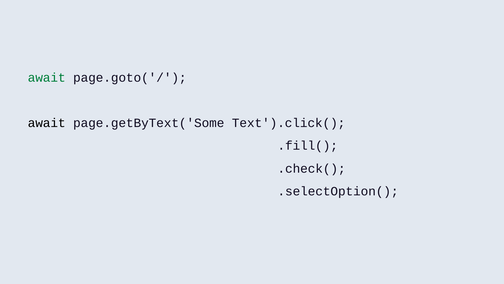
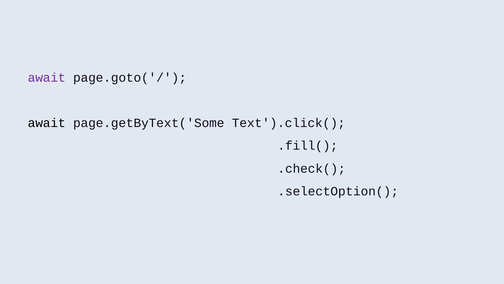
await colour: green -> purple (47, 78)
